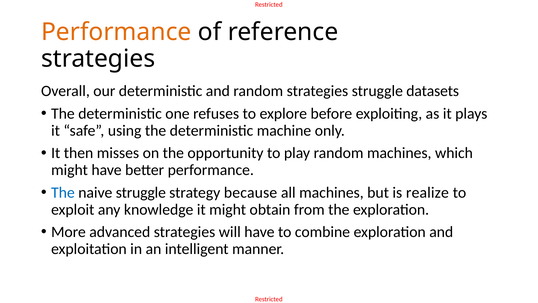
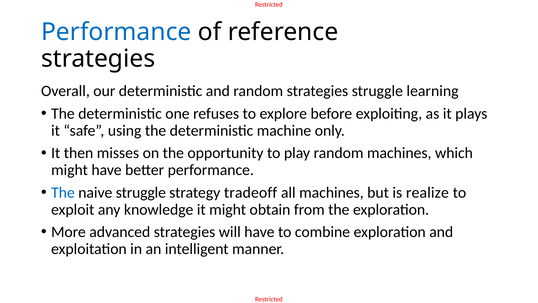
Performance colour: orange -> blue (116, 32)
datasets: datasets -> learning (433, 91)
because: because -> tradeoff (251, 192)
